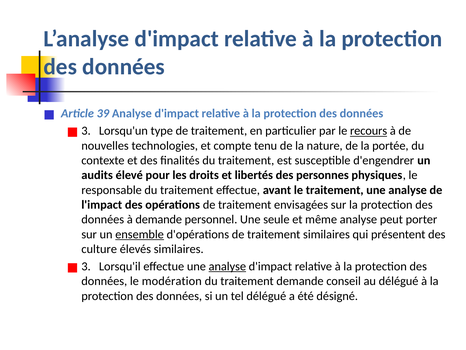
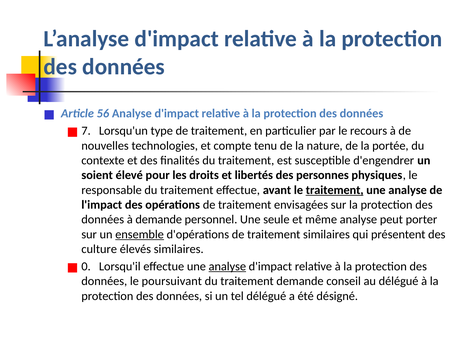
39: 39 -> 56 (103, 113)
3: 3 -> 7 (86, 131)
recours underline: present -> none (369, 131)
audits: audits -> soient (97, 175)
traitement underline: none -> present (335, 190)
3: 3 -> 0 (86, 266)
modération: modération -> poursuivant (172, 281)
